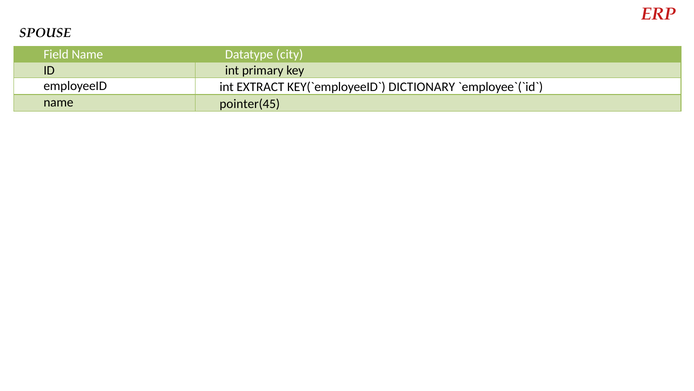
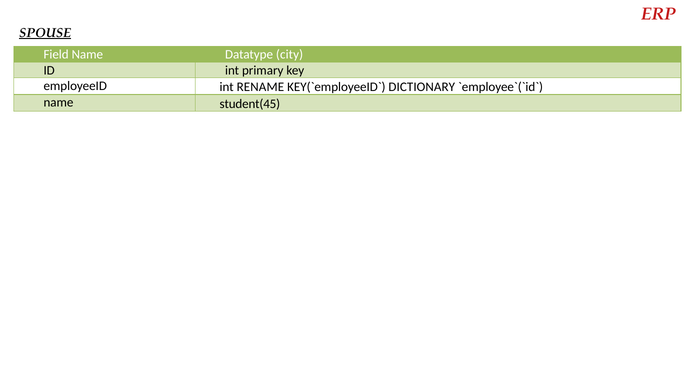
SPOUSE underline: none -> present (45, 33)
EXTRACT: EXTRACT -> RENAME (260, 87)
pointer(45: pointer(45 -> student(45 (250, 104)
